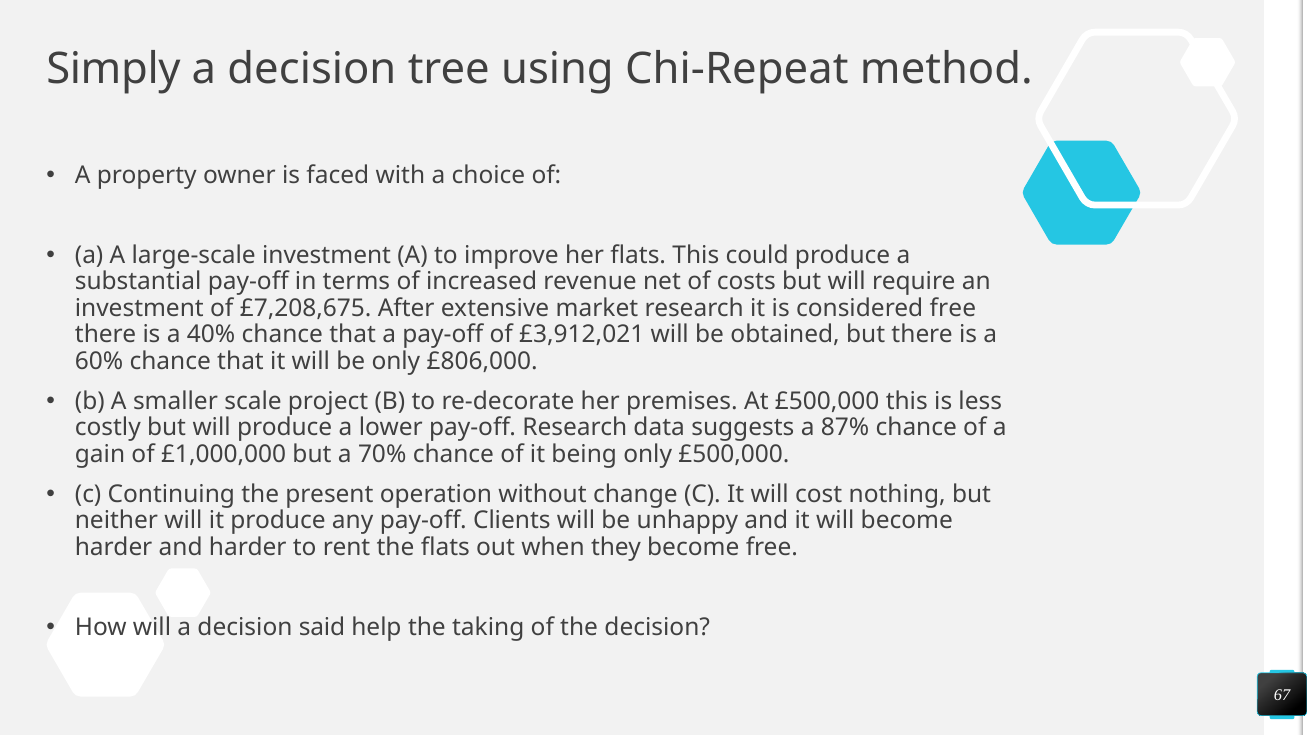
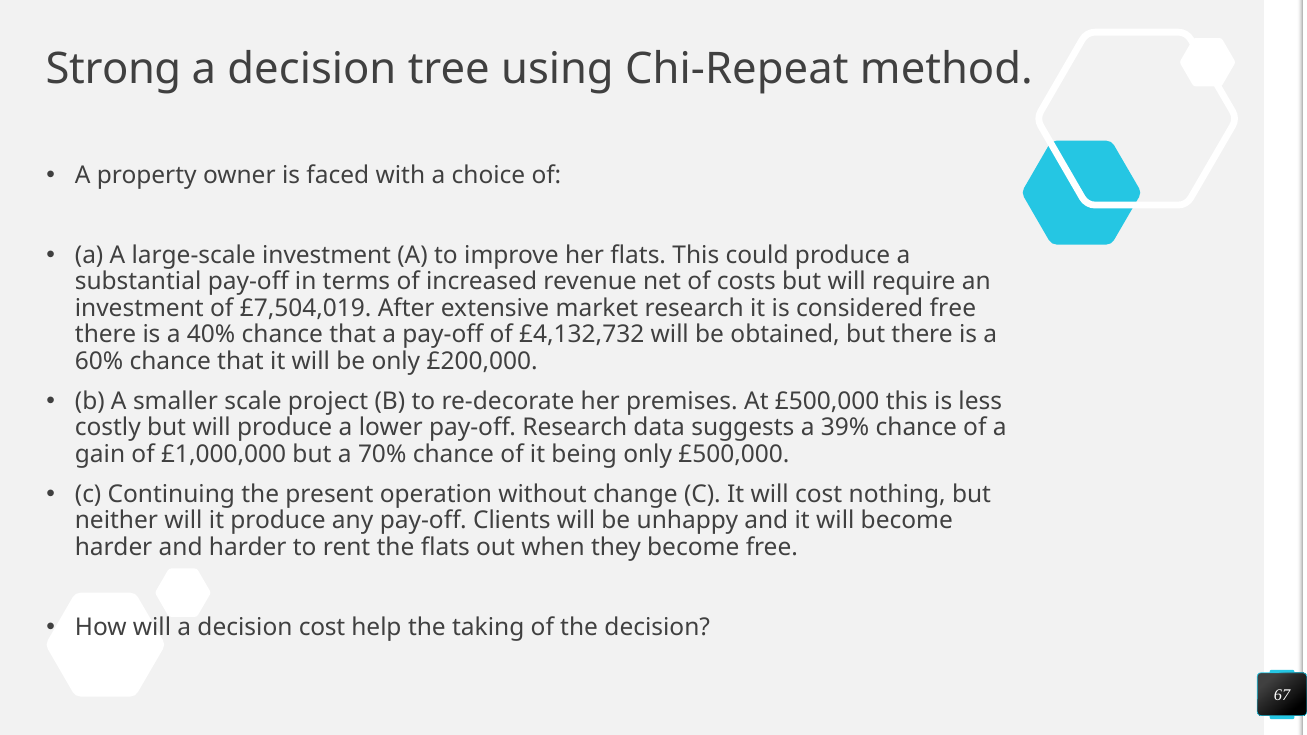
Simply: Simply -> Strong (114, 69)
£7,208,675: £7,208,675 -> £7,504,019 (306, 308)
£3,912,021: £3,912,021 -> £4,132,732 (582, 335)
£806,000: £806,000 -> £200,000 (482, 361)
87%: 87% -> 39% (845, 428)
decision said: said -> cost (322, 627)
